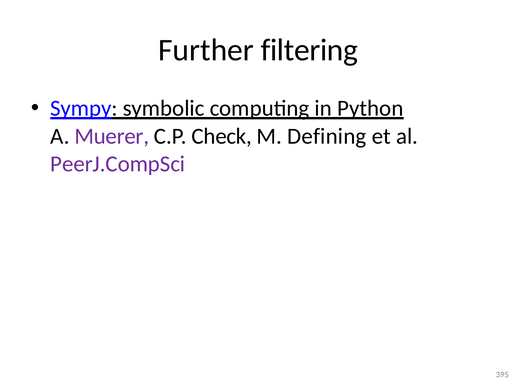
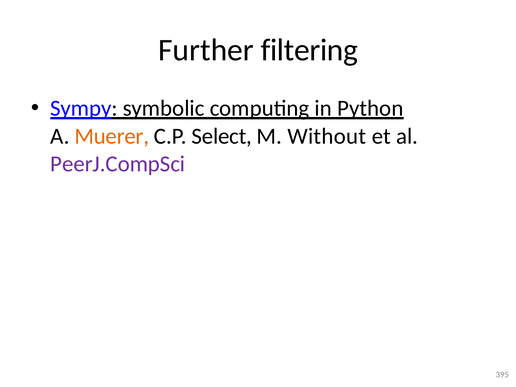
Muerer colour: purple -> orange (112, 136)
Check: Check -> Select (222, 136)
Defining: Defining -> Without (327, 136)
